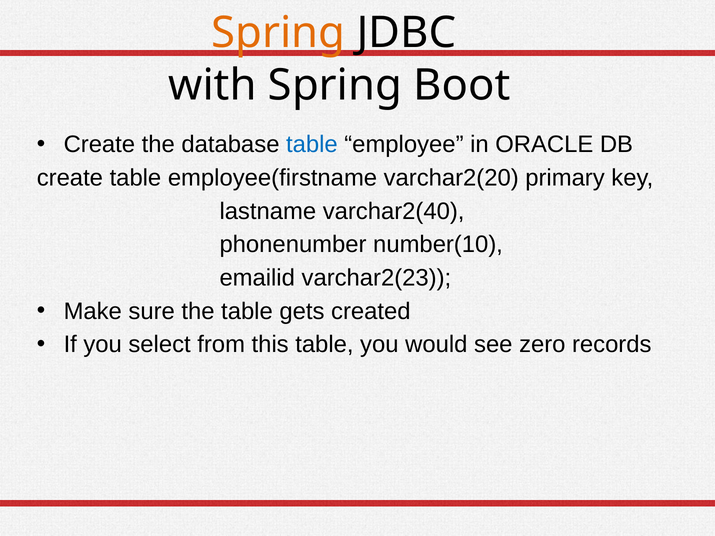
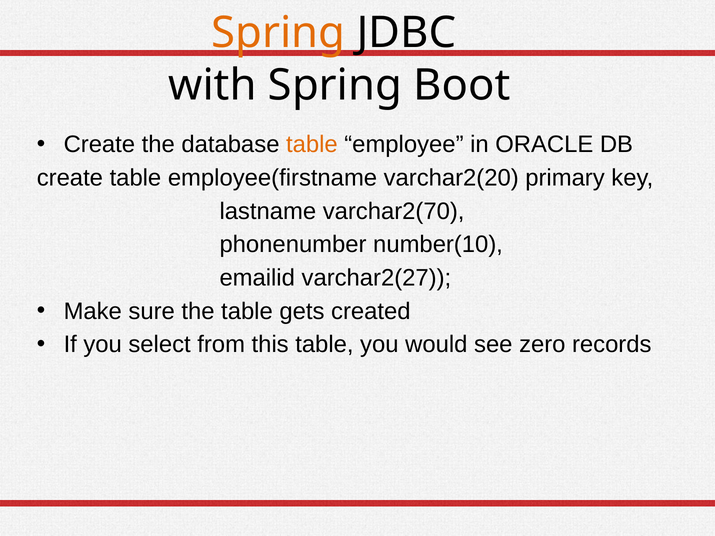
table colour: blue -> orange (312, 145)
varchar2(40: varchar2(40 -> varchar2(70 (394, 211)
varchar2(23: varchar2(23 -> varchar2(27 (376, 278)
